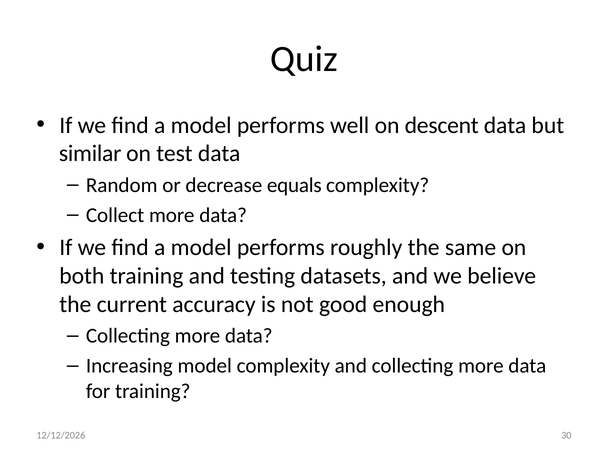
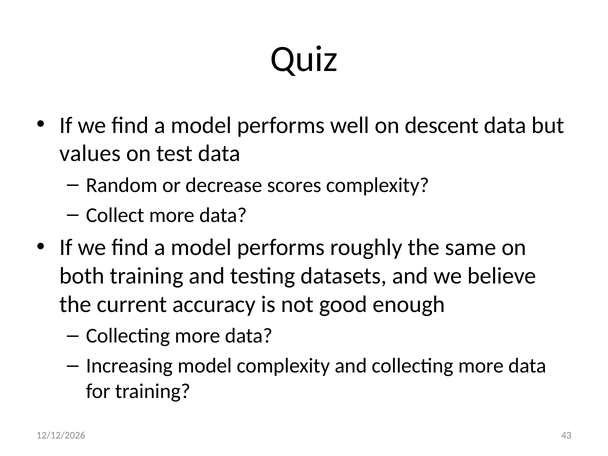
similar: similar -> values (90, 154)
equals: equals -> scores (294, 185)
30: 30 -> 43 (566, 435)
